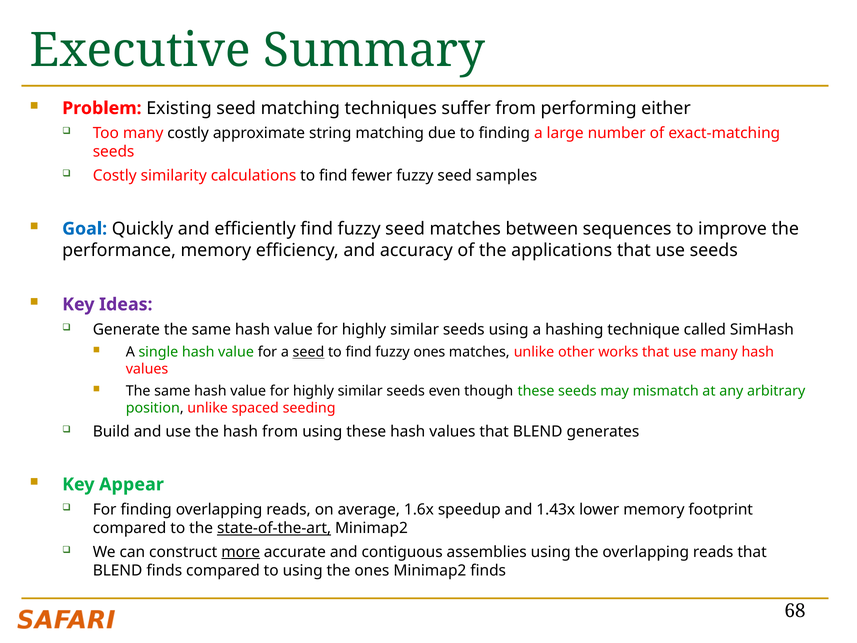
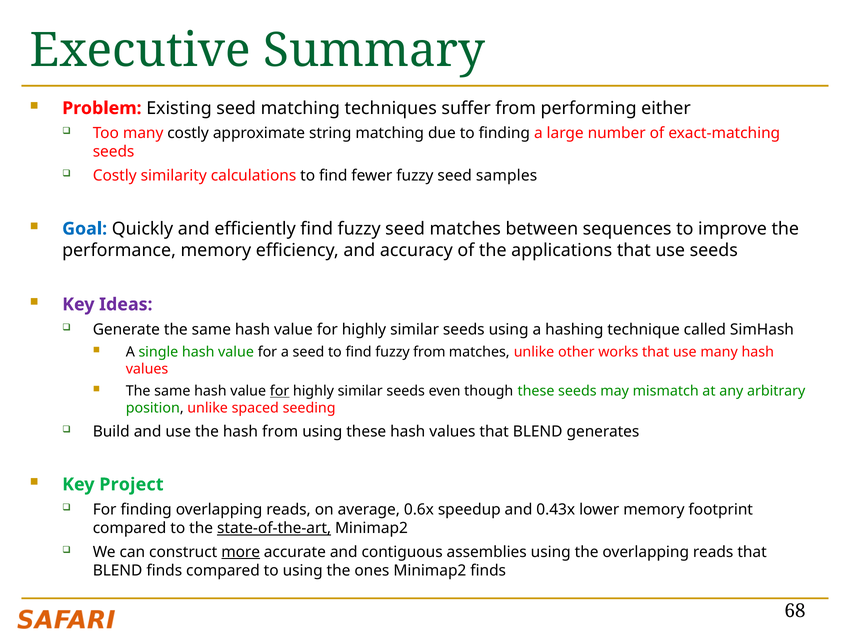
seed underline: present -> none (308, 352)
fuzzy ones: ones -> from (429, 352)
for underline: none -> present (280, 391)
Appear: Appear -> Project (131, 484)
1.6x: 1.6x -> 0.6x (419, 509)
1.43x: 1.43x -> 0.43x (556, 509)
